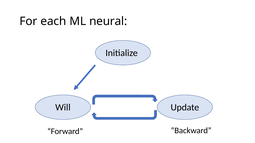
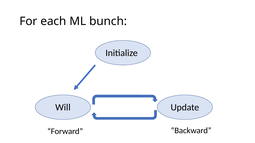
neural: neural -> bunch (108, 21)
